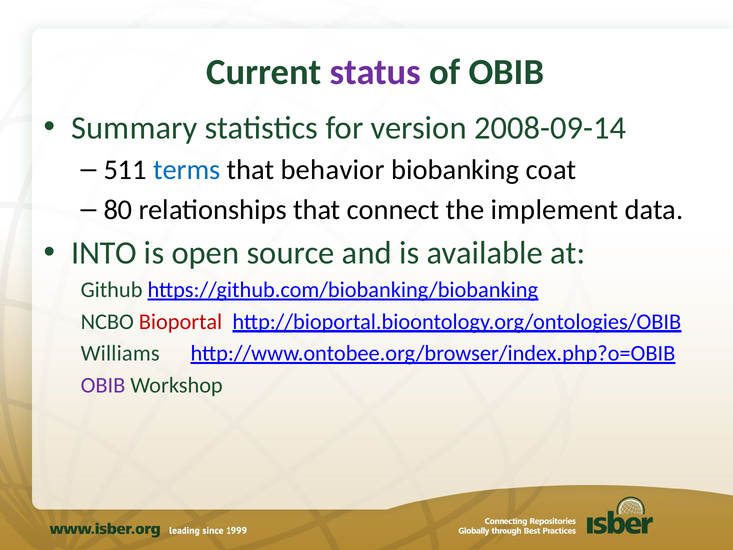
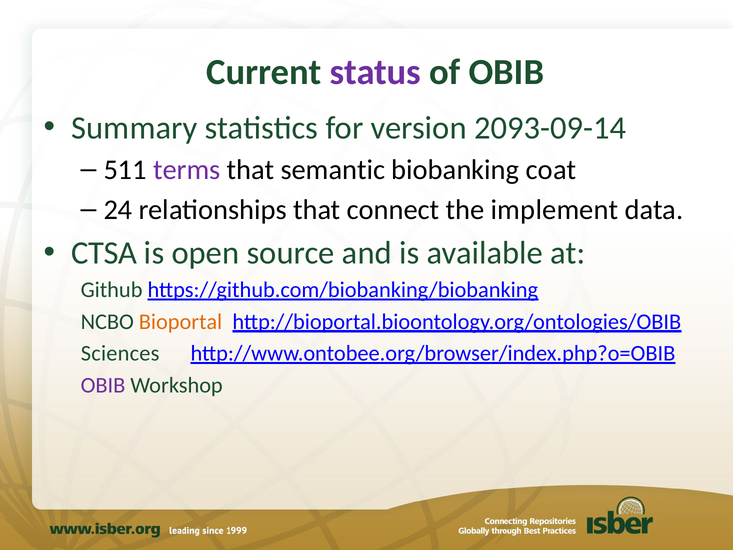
2008-09-14: 2008-09-14 -> 2093-09-14 (550, 128)
terms colour: blue -> purple (187, 170)
behavior: behavior -> semantic (333, 170)
80: 80 -> 24 (118, 210)
INTO: INTO -> CTSA (104, 253)
Bioportal colour: red -> orange (181, 322)
Williams: Williams -> Sciences (120, 353)
